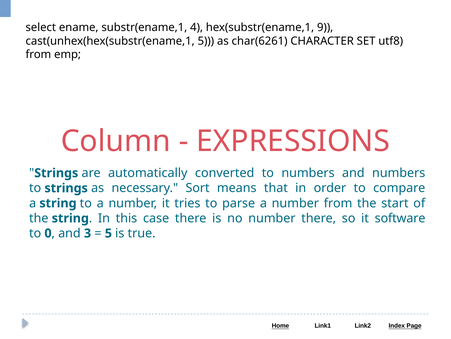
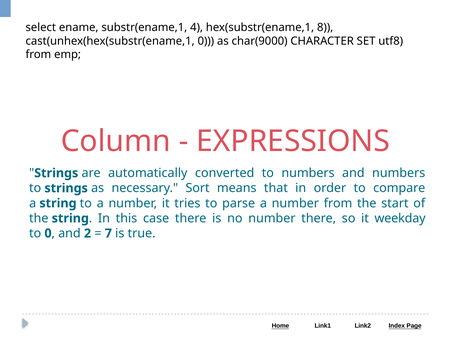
9: 9 -> 8 (325, 27)
cast(unhex(hex(substr(ename,1 5: 5 -> 0 (206, 41)
char(6261: char(6261 -> char(9000 (260, 41)
software: software -> weekday (400, 218)
3: 3 -> 2 (88, 233)
5: 5 -> 7 (108, 233)
